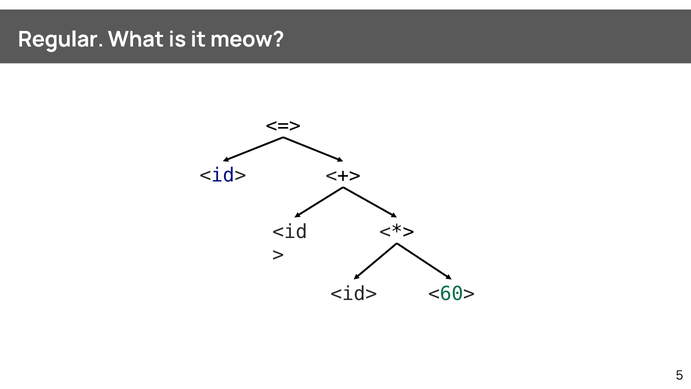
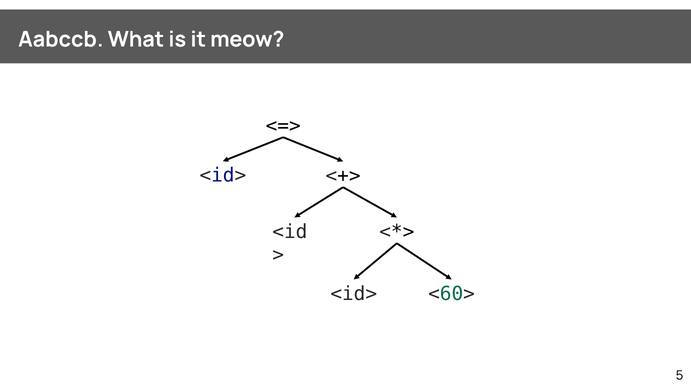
Regular: Regular -> Aabccb (61, 39)
